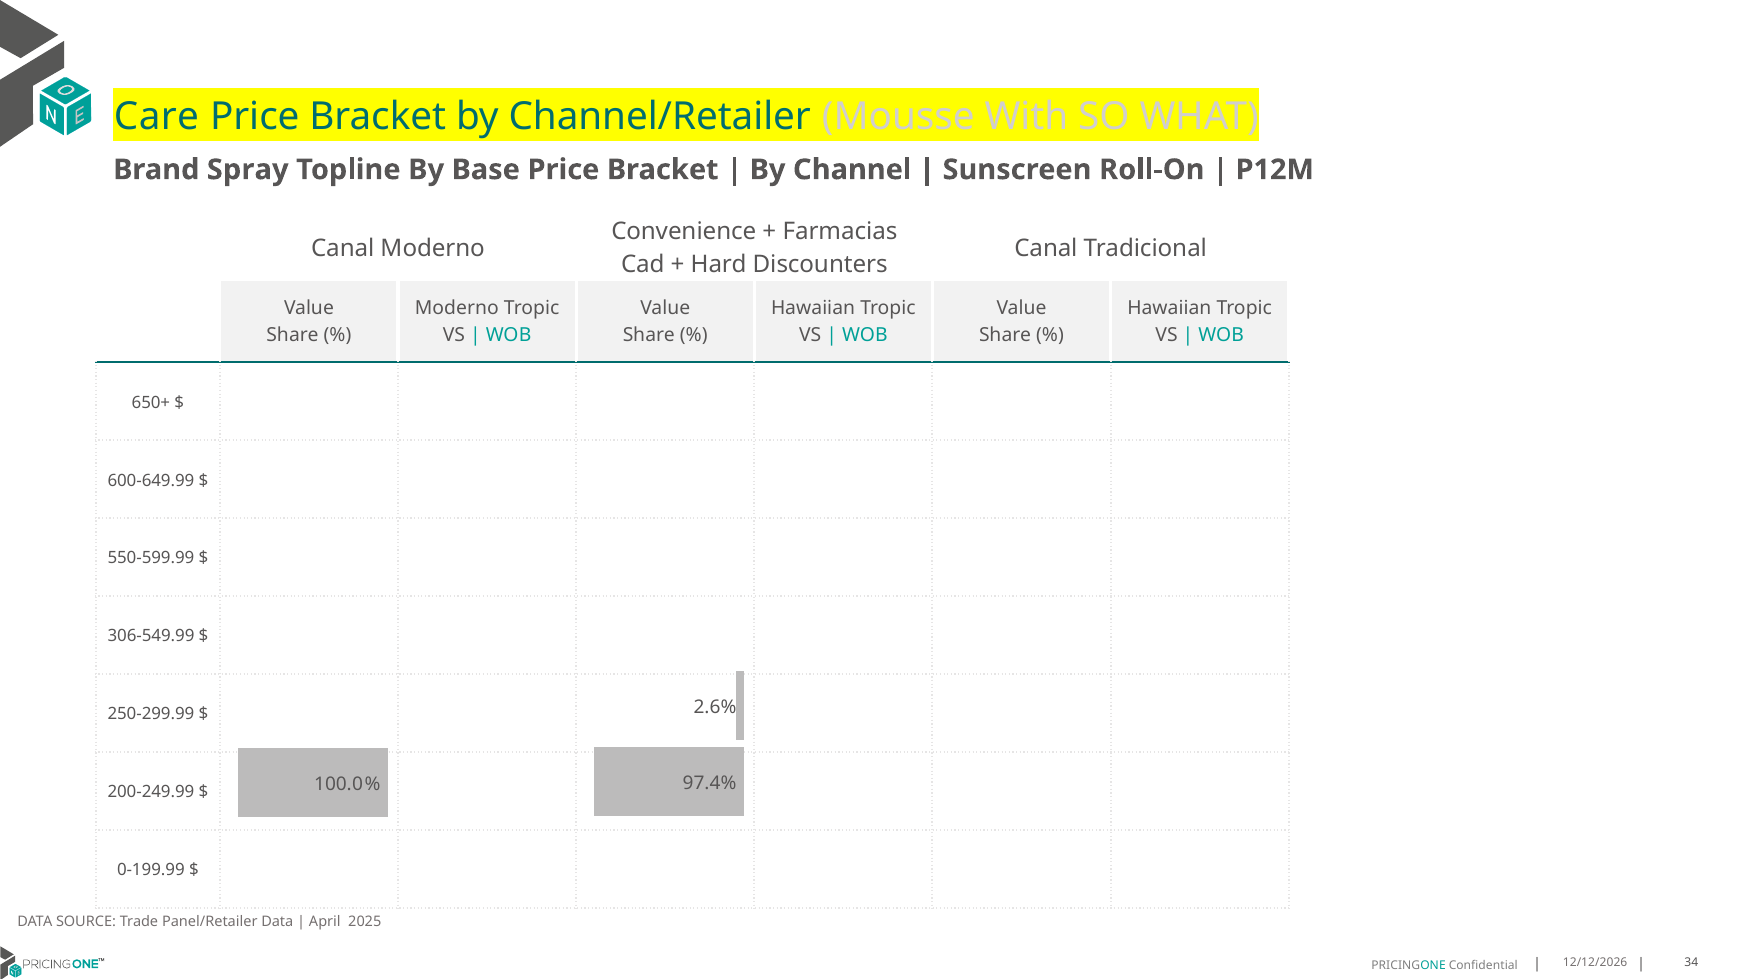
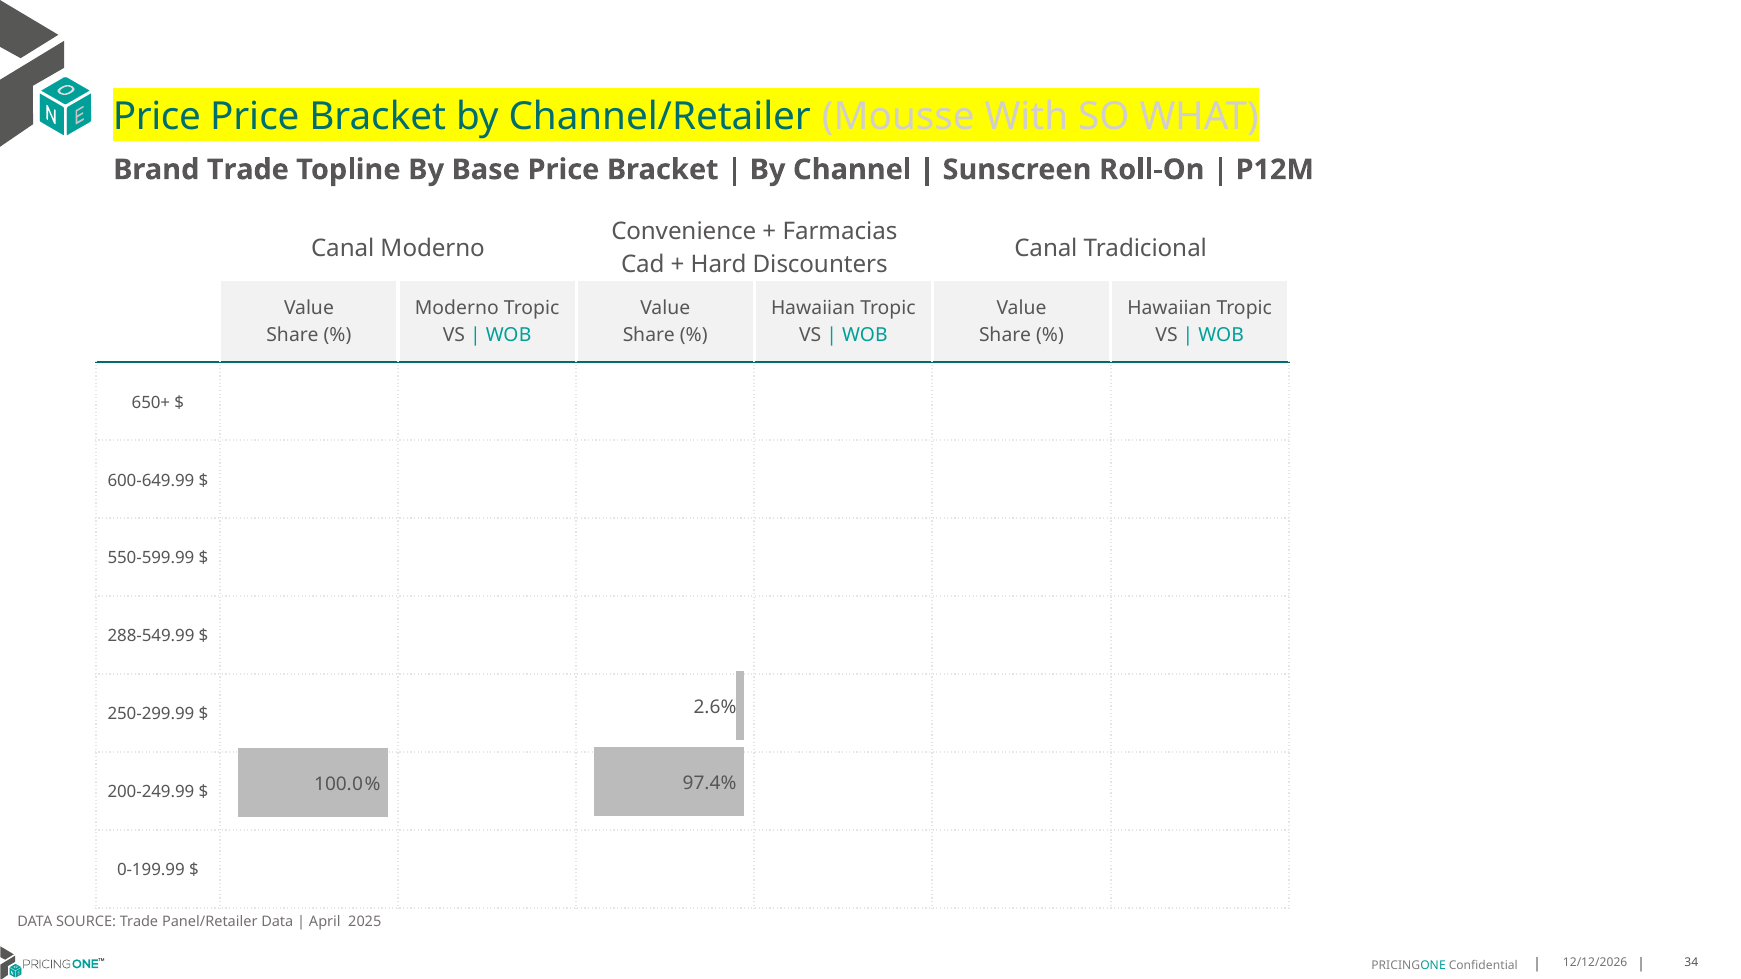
Care: Care -> Price (157, 117)
Brand Spray: Spray -> Trade (248, 170)
306-549.99: 306-549.99 -> 288-549.99 (151, 637)
